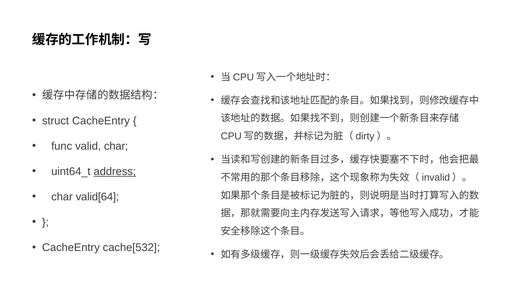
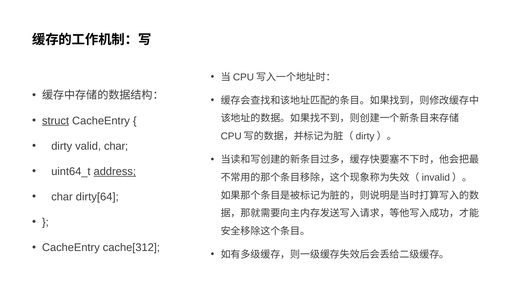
struct underline: none -> present (56, 121)
func: func -> dirty (62, 146)
valid[64: valid[64 -> dirty[64 (97, 197)
cache[532: cache[532 -> cache[312 (131, 248)
